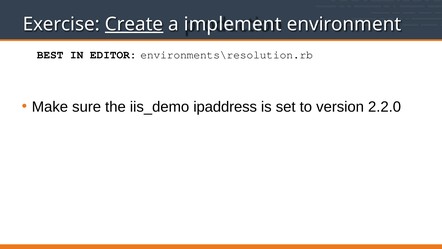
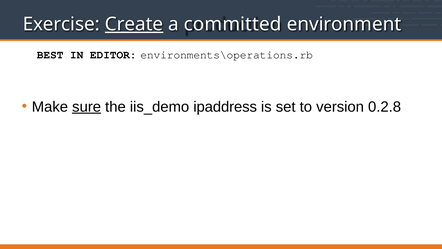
implement: implement -> committed (233, 24)
environments\resolution.rb: environments\resolution.rb -> environments\operations.rb (227, 55)
sure underline: none -> present (87, 107)
2.2.0: 2.2.0 -> 0.2.8 (385, 107)
